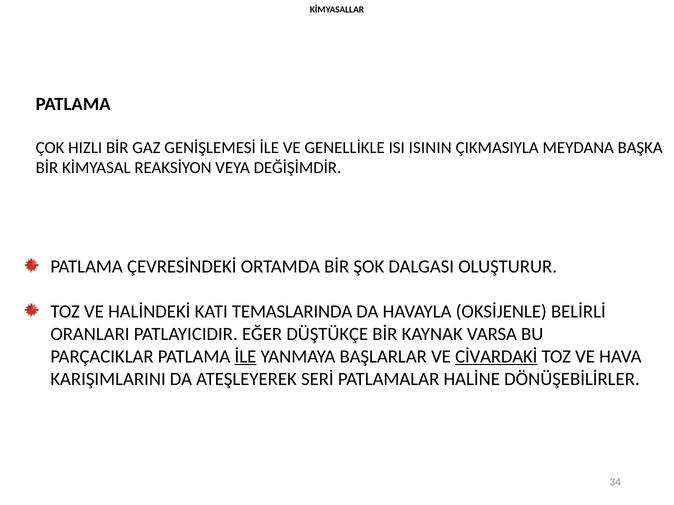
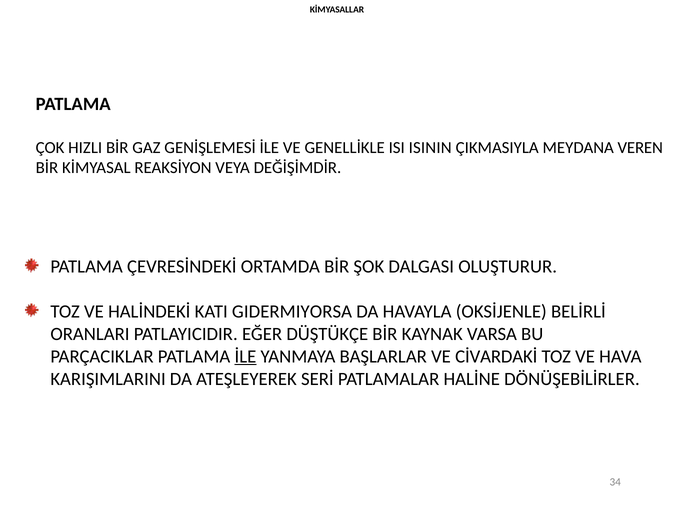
BAŞKA: BAŞKA -> VEREN (640, 148)
TEMASLARINDA: TEMASLARINDA -> GIDERMIYORSA (292, 312)
CİVARDAKİ underline: present -> none (496, 357)
